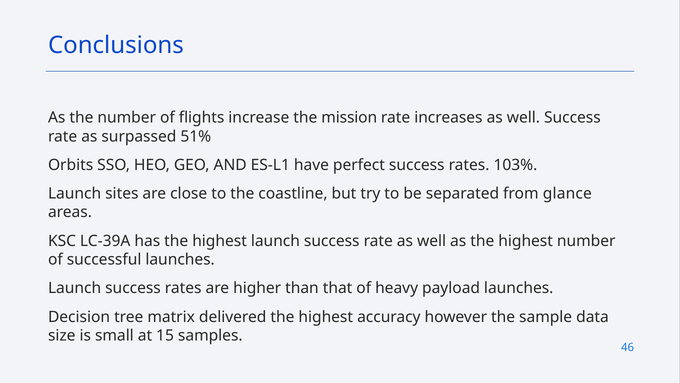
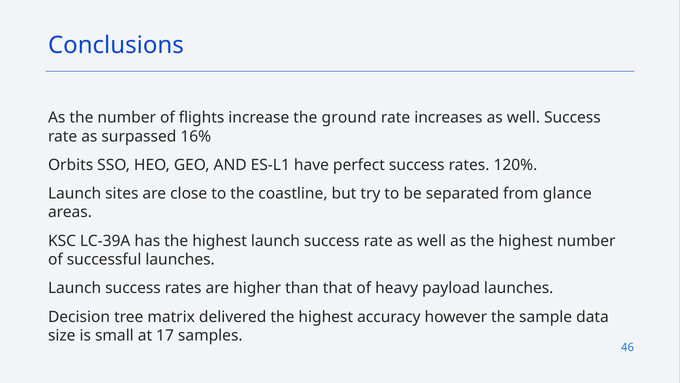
mission: mission -> ground (349, 118)
51%: 51% -> 16% (196, 136)
103%: 103% -> 120% (515, 165)
15: 15 -> 17 (165, 335)
